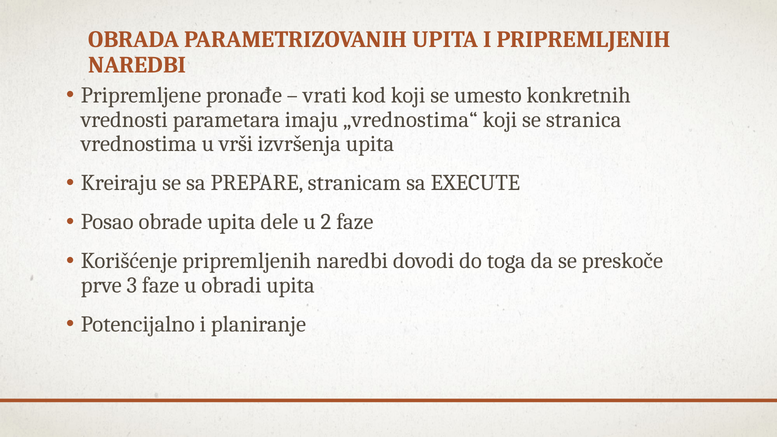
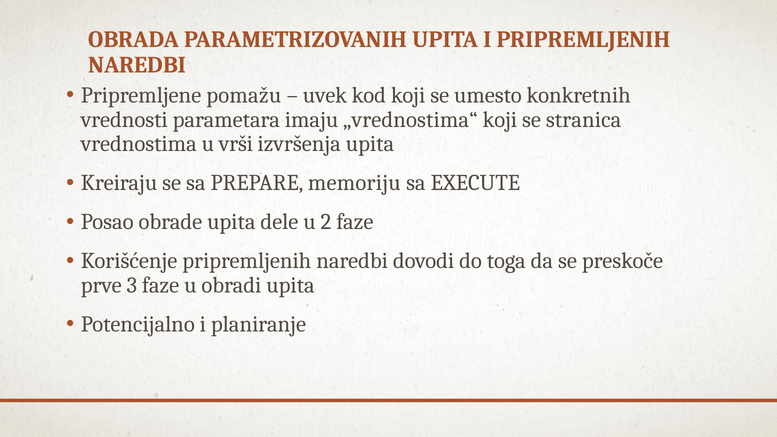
pronađe: pronađe -> pomažu (244, 95)
vrati: vrati -> uvek (325, 95)
stranicam: stranicam -> memoriju (354, 183)
